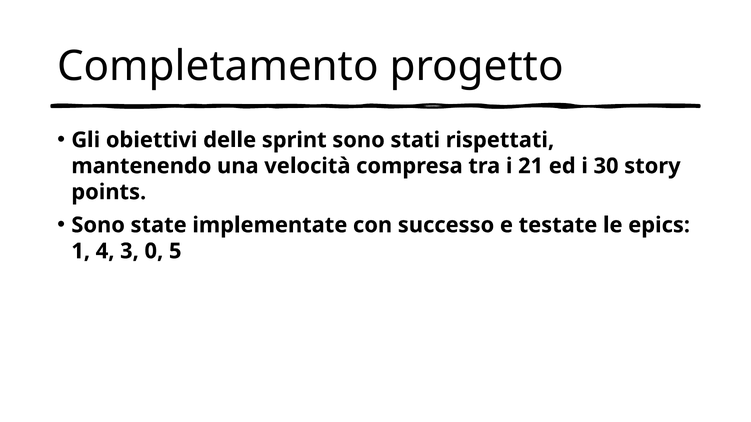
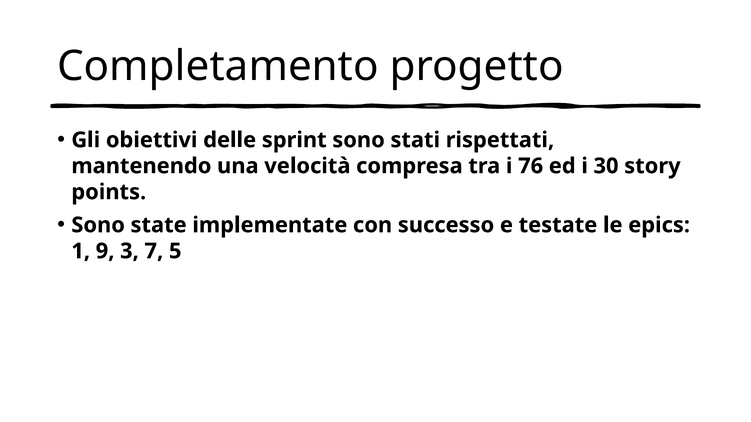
21: 21 -> 76 (531, 166)
4: 4 -> 9 (105, 251)
0: 0 -> 7 (154, 251)
